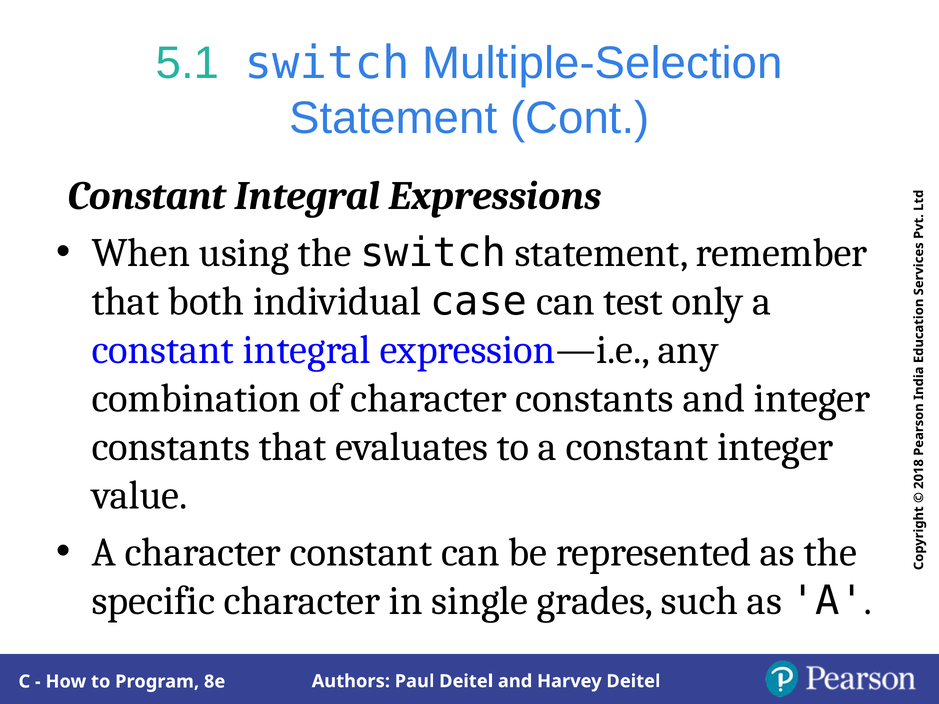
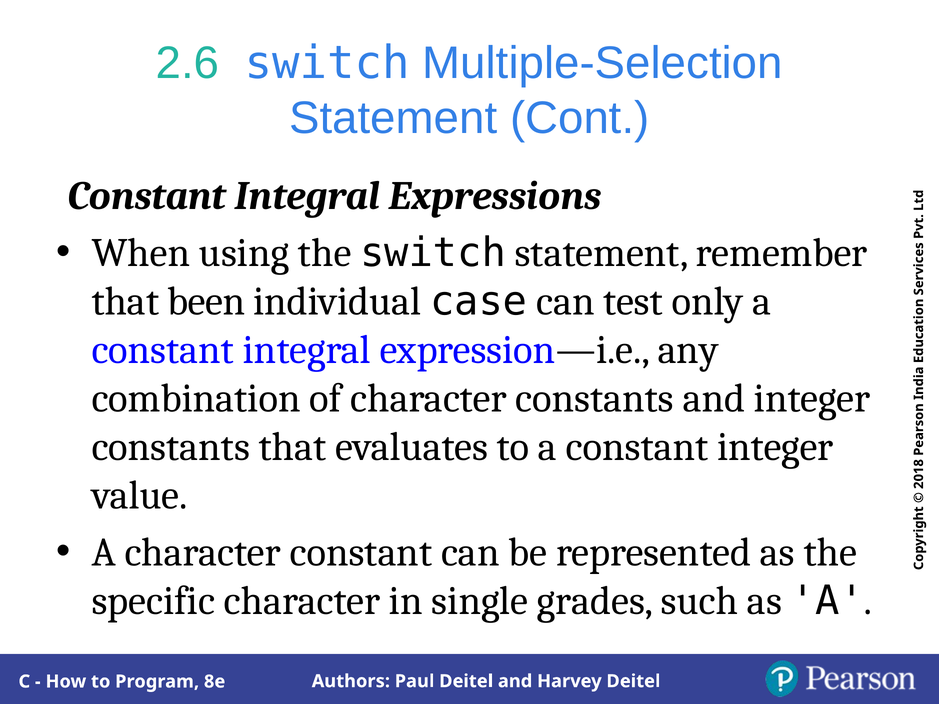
5.1: 5.1 -> 2.6 (188, 63)
both: both -> been (206, 302)
